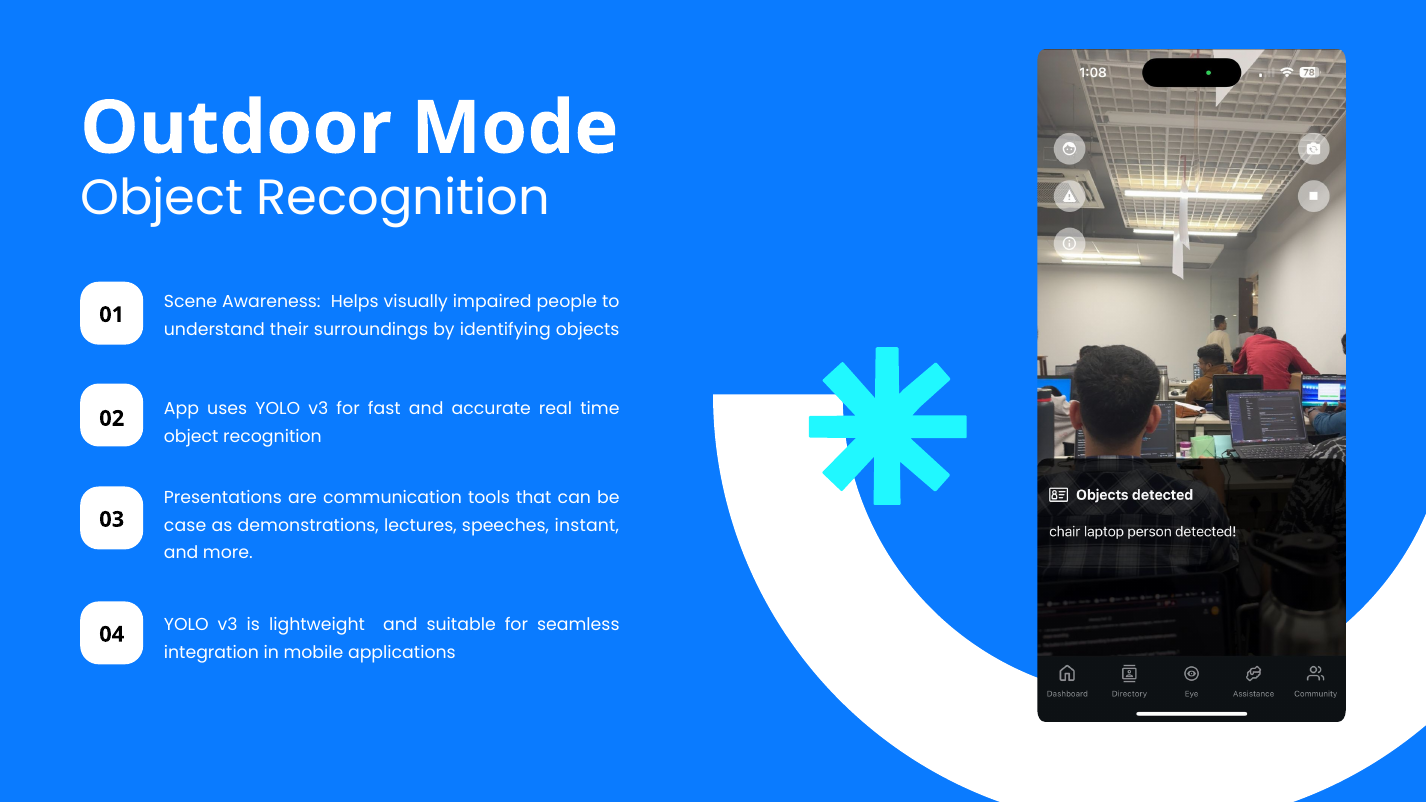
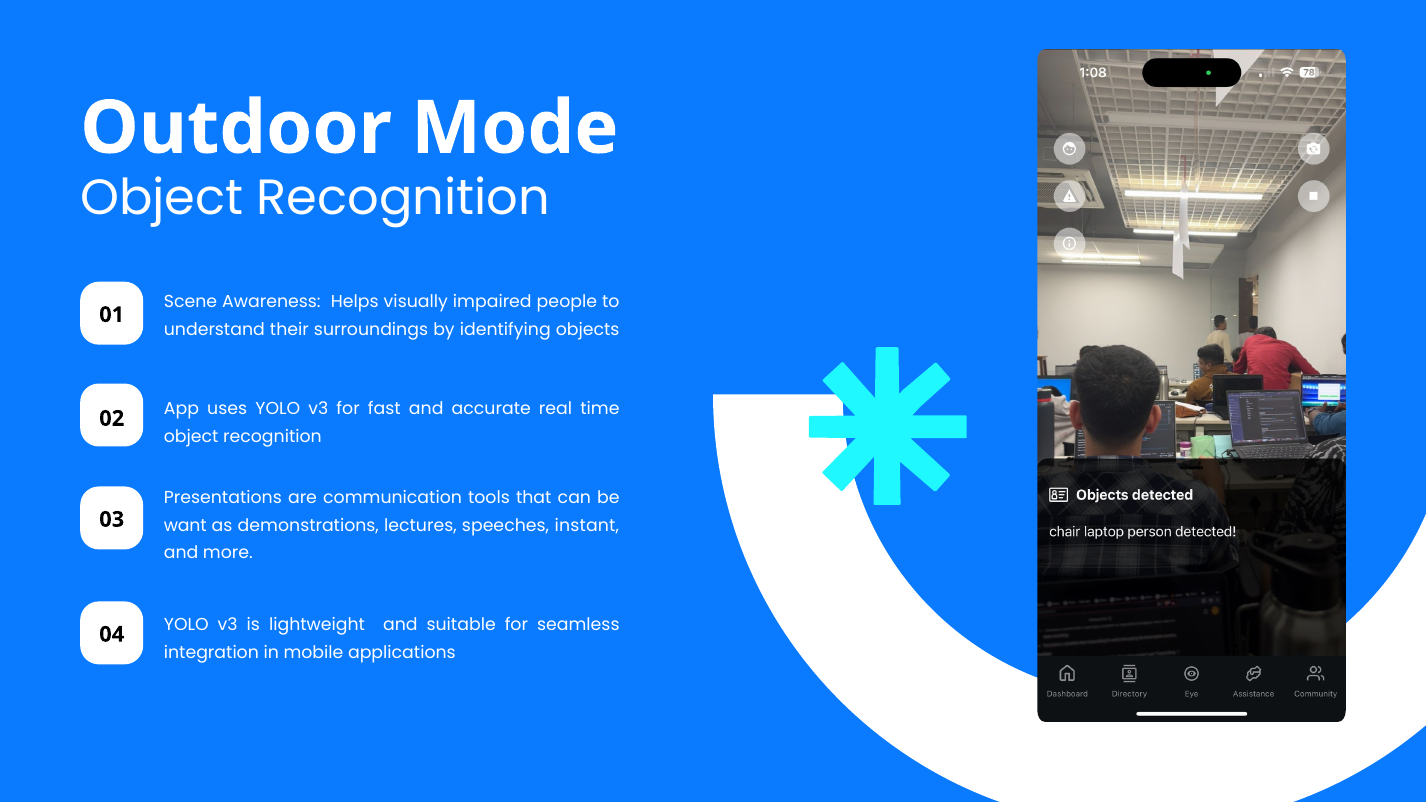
case: case -> want (185, 526)
